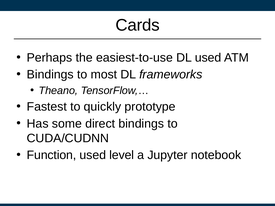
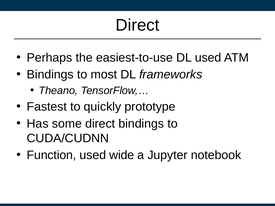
Cards: Cards -> Direct (137, 25)
level: level -> wide (122, 155)
